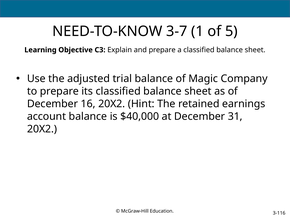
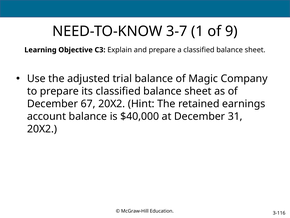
5: 5 -> 9 (231, 31)
16: 16 -> 67 (88, 104)
